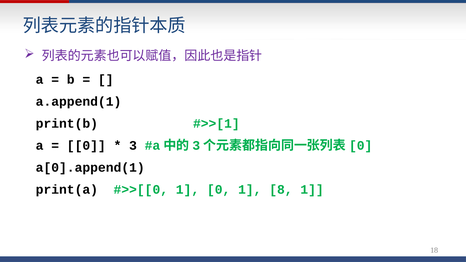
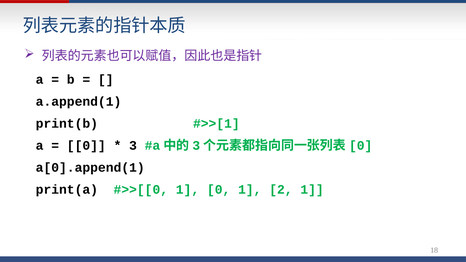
8: 8 -> 2 (281, 190)
